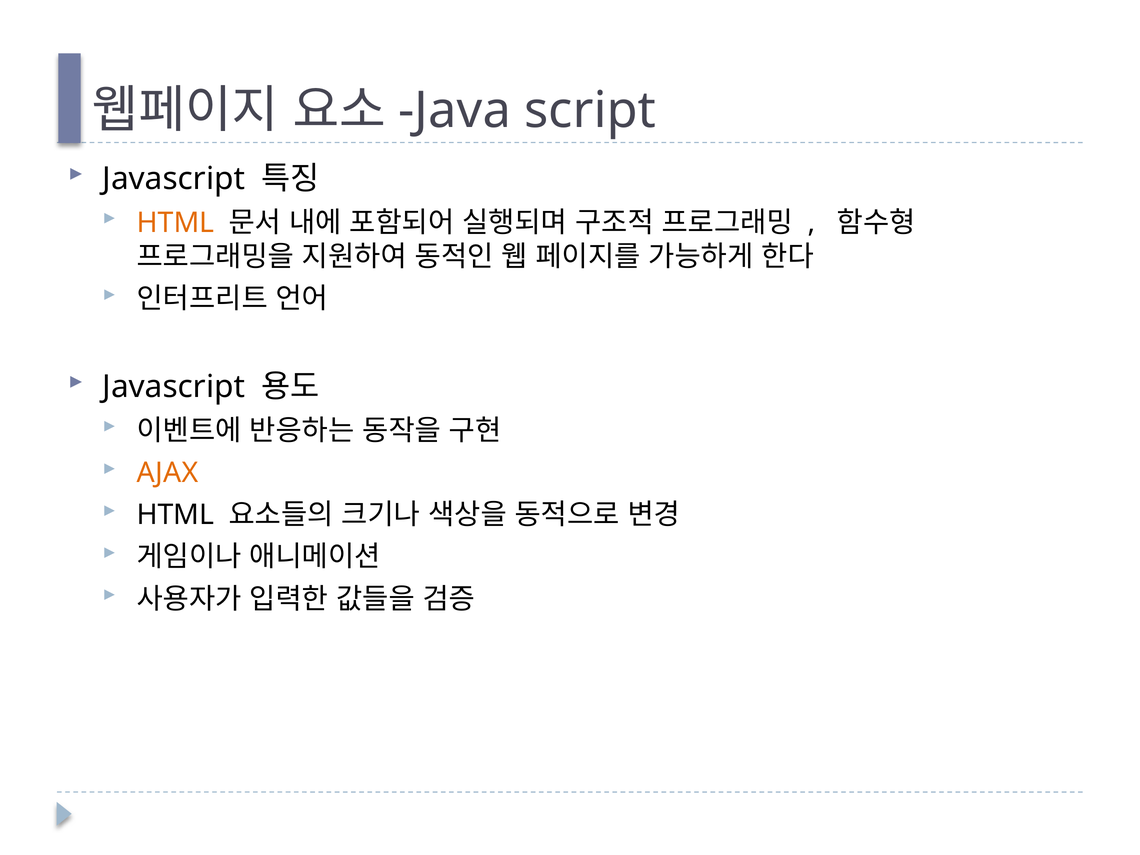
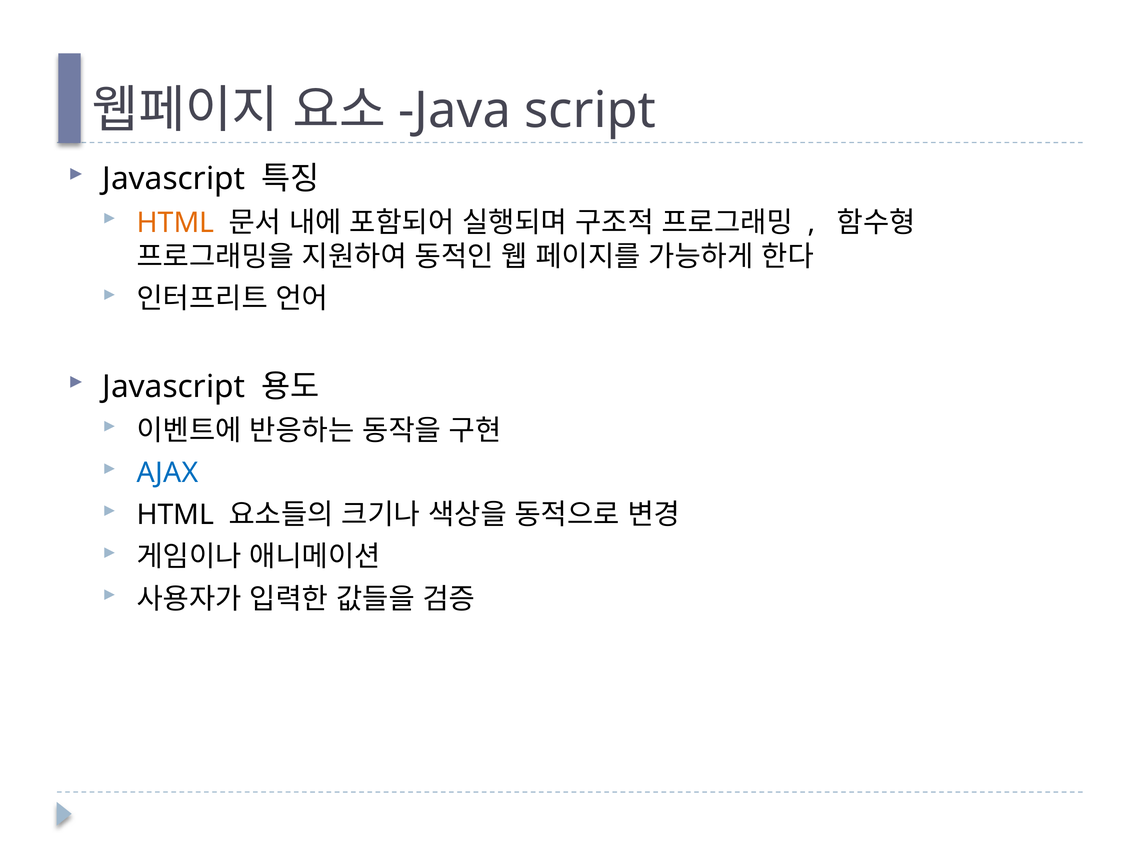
AJAX colour: orange -> blue (168, 473)
